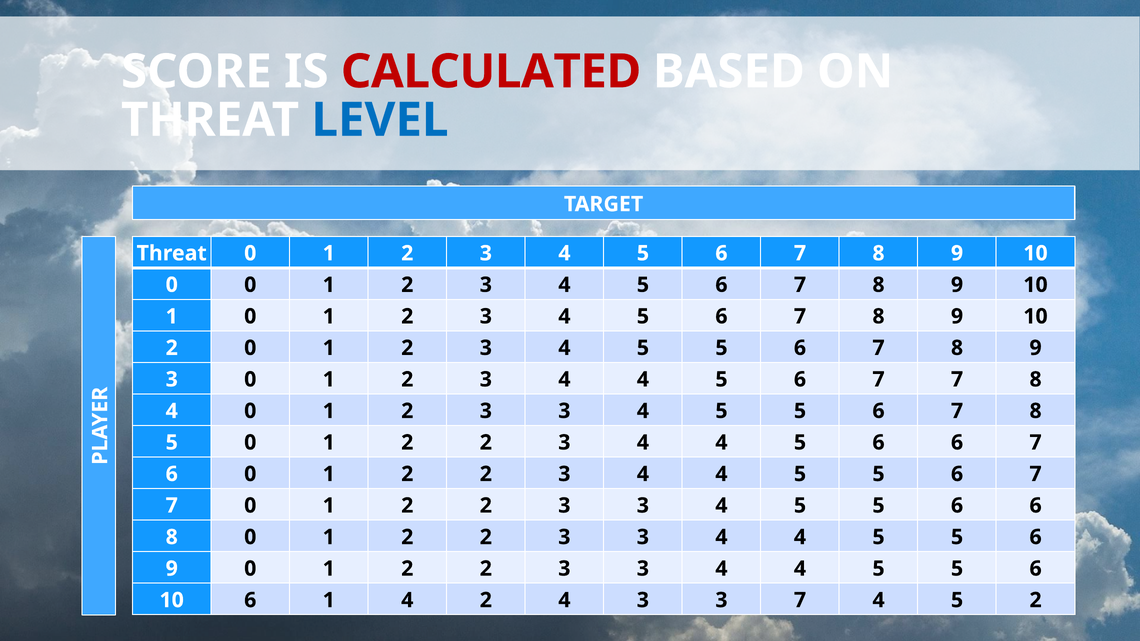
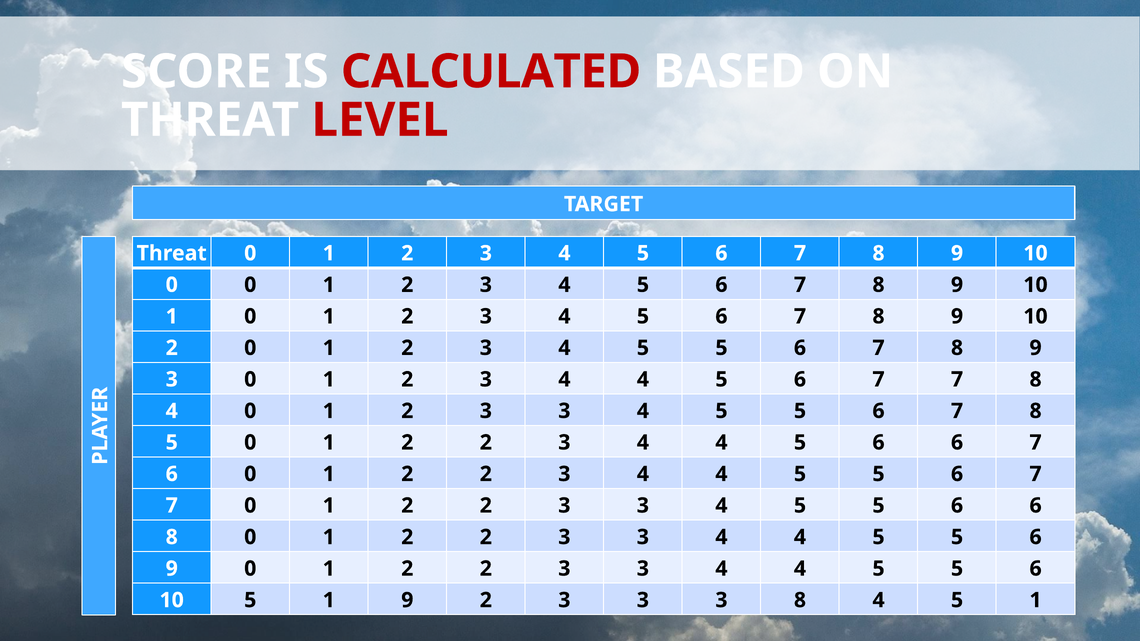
LEVEL colour: blue -> red (380, 120)
10 6: 6 -> 5 (250, 600)
1 4: 4 -> 9 (407, 600)
4: 4 -> 3 (564, 600)
3 7: 7 -> 8 (800, 600)
4 5 2: 2 -> 1 (1036, 600)
